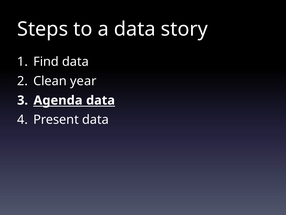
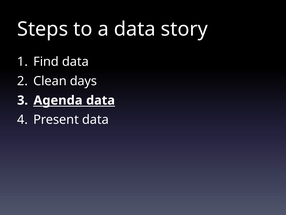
year: year -> days (83, 81)
